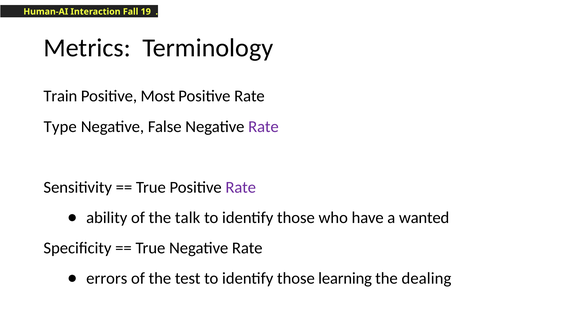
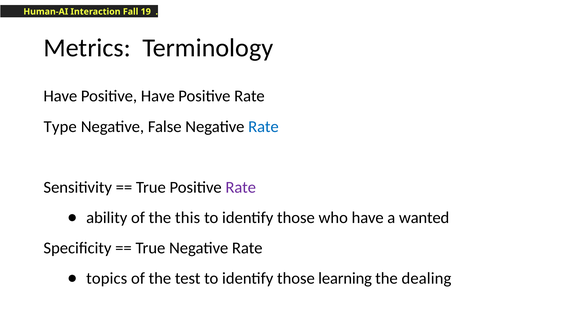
Train: Train -> Have (60, 96)
Positive Most: Most -> Have (158, 96)
Rate colour: purple -> blue (263, 127)
talk: talk -> this (188, 218)
errors: errors -> topics (107, 279)
